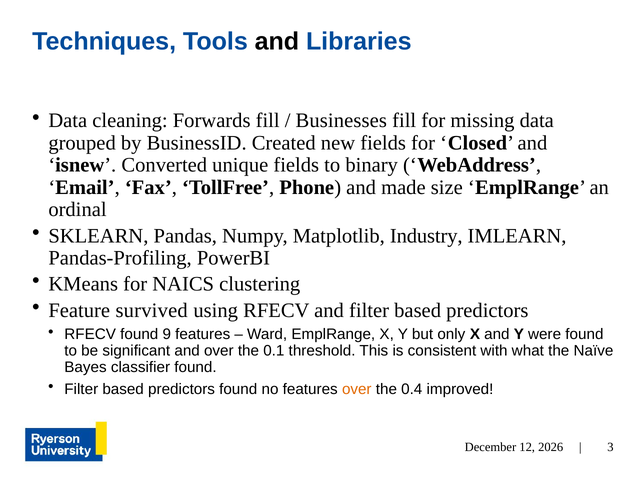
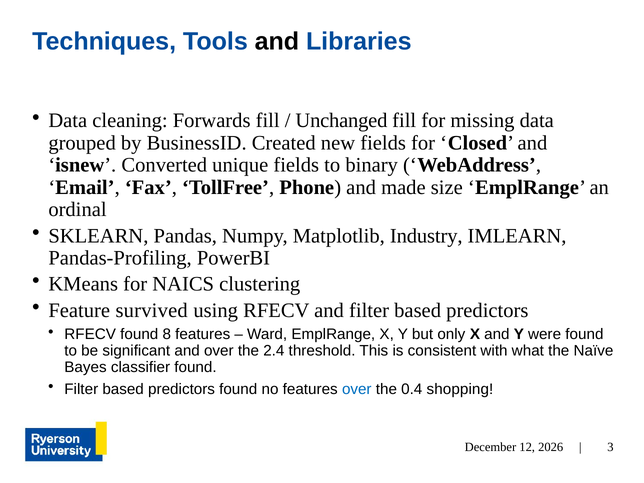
Businesses: Businesses -> Unchanged (341, 121)
9: 9 -> 8 (167, 334)
0.1: 0.1 -> 2.4 (274, 351)
over colour: orange -> blue (357, 389)
improved: improved -> shopping (460, 389)
